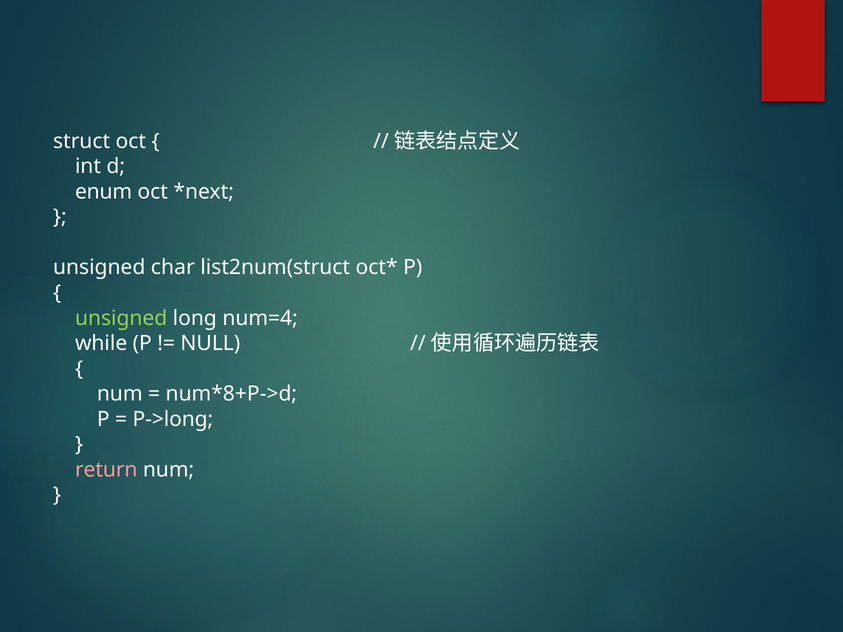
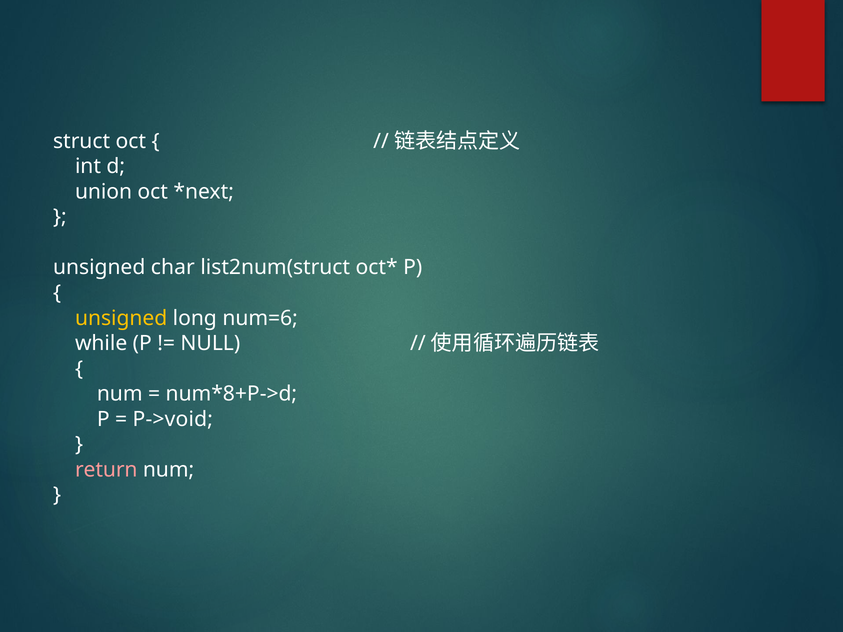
enum: enum -> union (104, 192)
unsigned colour: light green -> yellow (121, 318)
num=4: num=4 -> num=6 (260, 318)
P->long: P->long -> P->void (173, 419)
